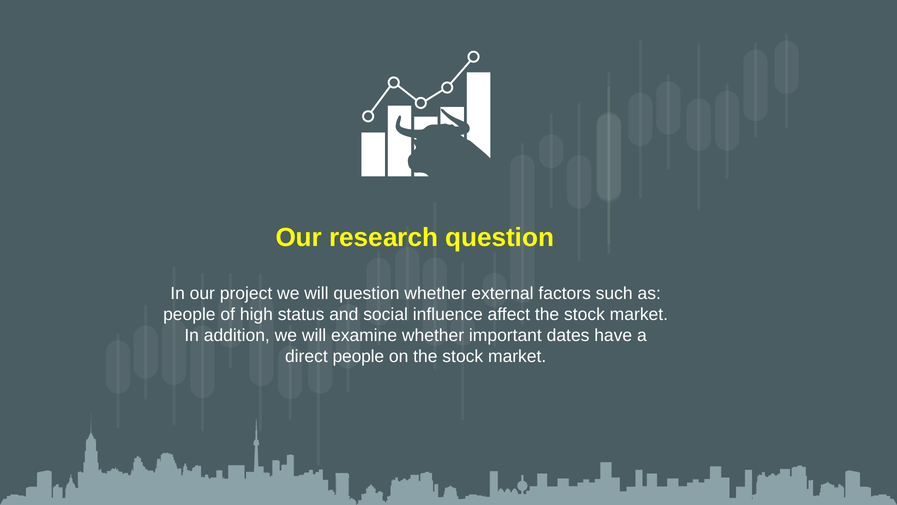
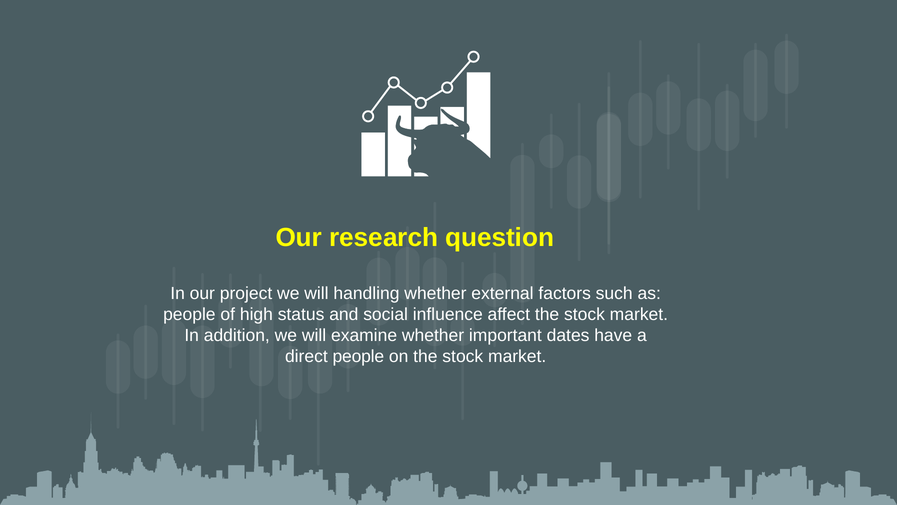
will question: question -> handling (366, 293)
